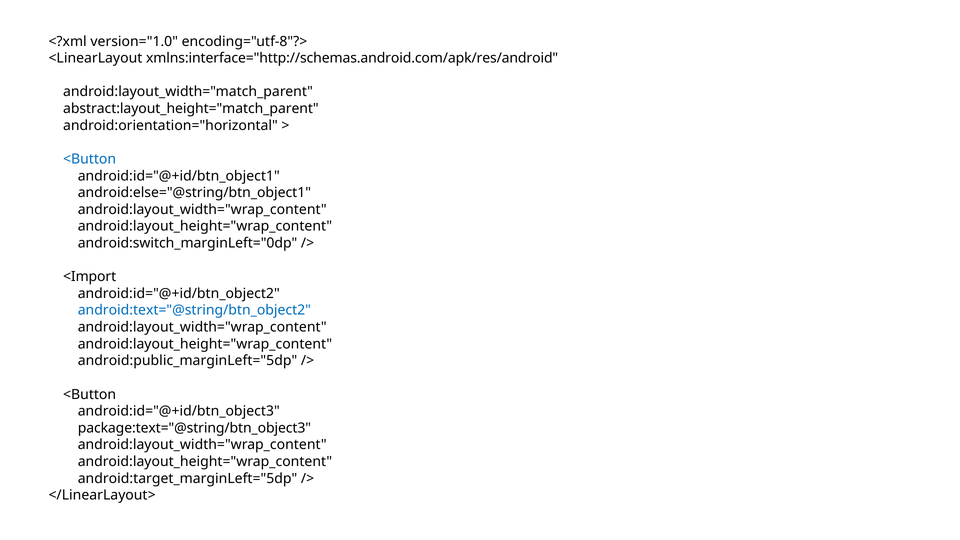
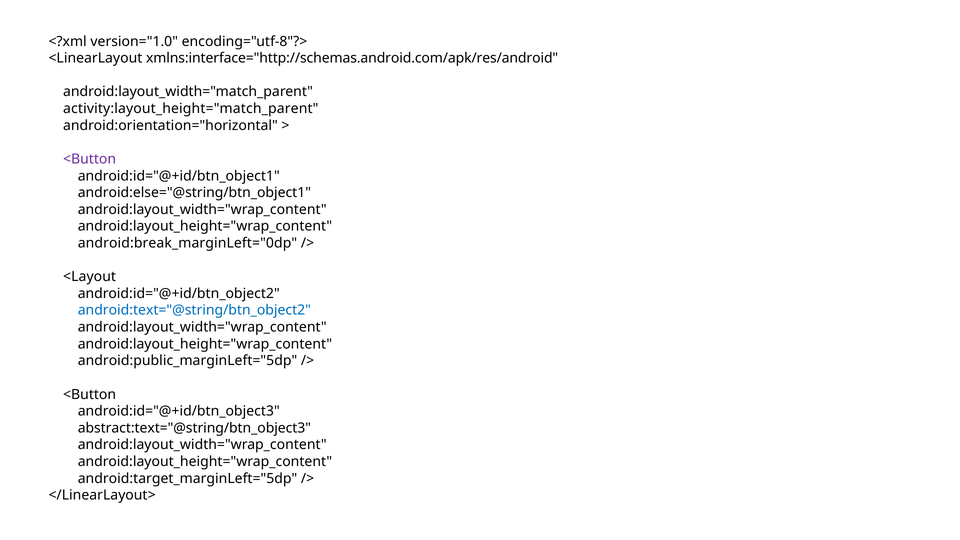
abstract:layout_height="match_parent: abstract:layout_height="match_parent -> activity:layout_height="match_parent (191, 109)
<Button colour: blue -> purple (90, 159)
android:switch_marginLeft="0dp: android:switch_marginLeft="0dp -> android:break_marginLeft="0dp (187, 243)
<Import: <Import -> <Layout (90, 277)
package:text="@string/btn_object3: package:text="@string/btn_object3 -> abstract:text="@string/btn_object3 (194, 428)
